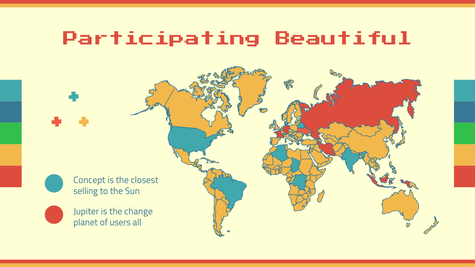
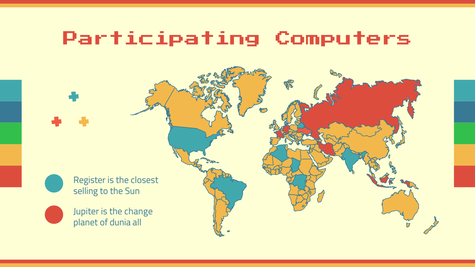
Beautiful: Beautiful -> Computers (344, 41)
Concept: Concept -> Register (89, 180)
users: users -> dunia (120, 223)
